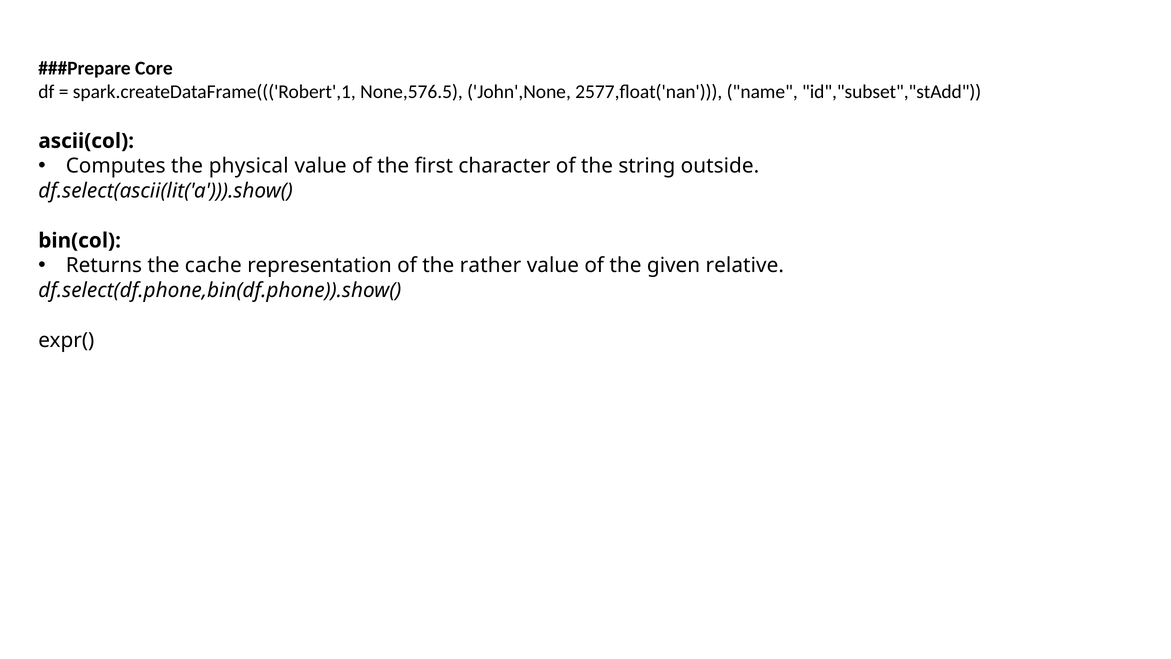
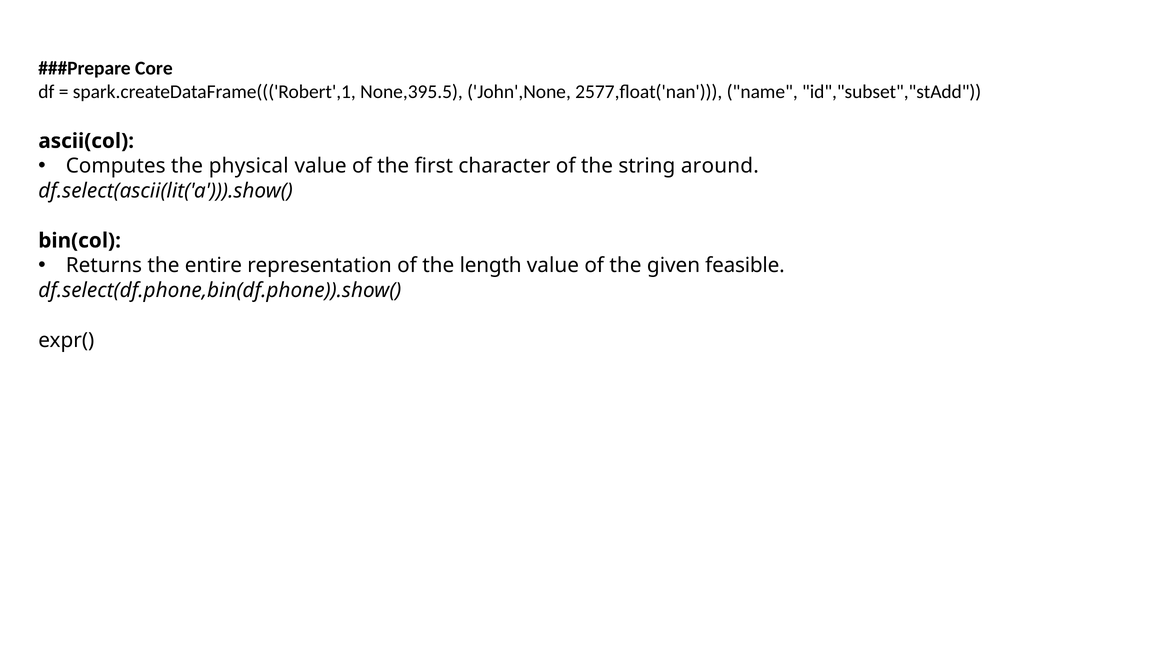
None,576.5: None,576.5 -> None,395.5 (412, 92)
outside: outside -> around (720, 166)
cache: cache -> entire (213, 265)
rather: rather -> length (491, 265)
relative: relative -> feasible (745, 265)
